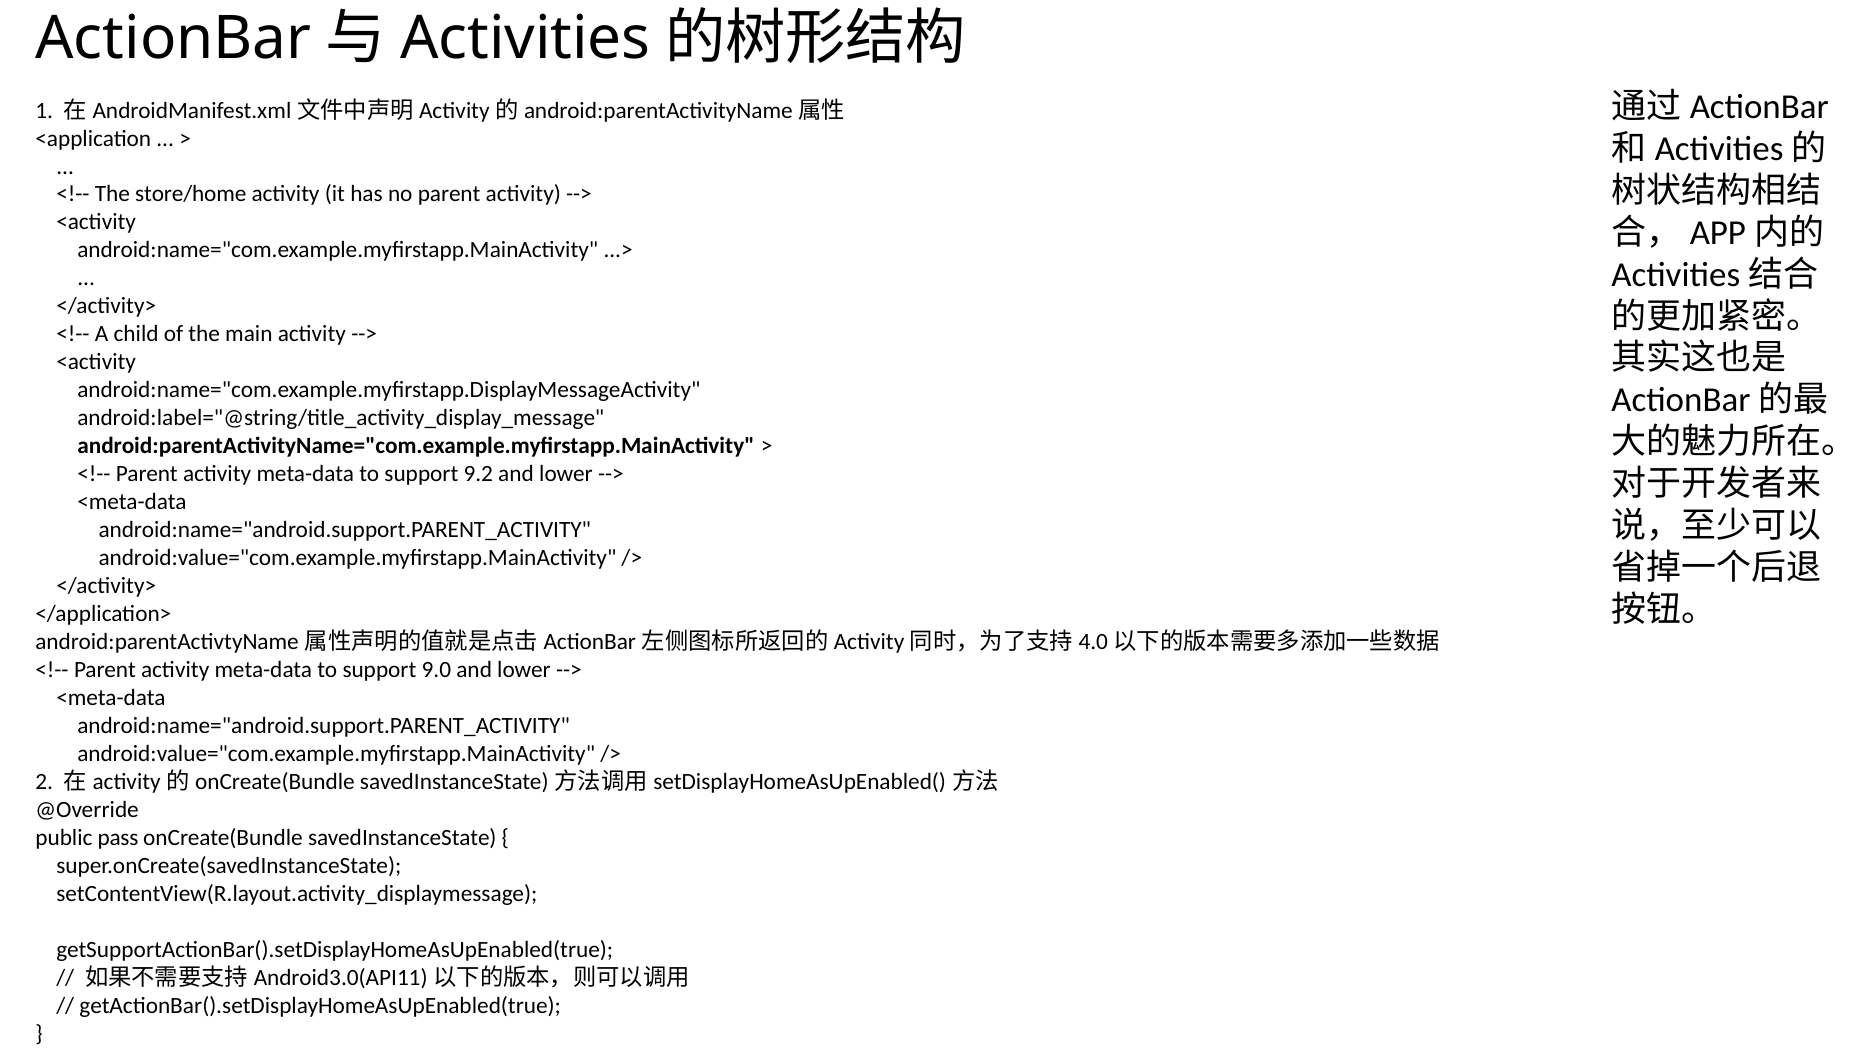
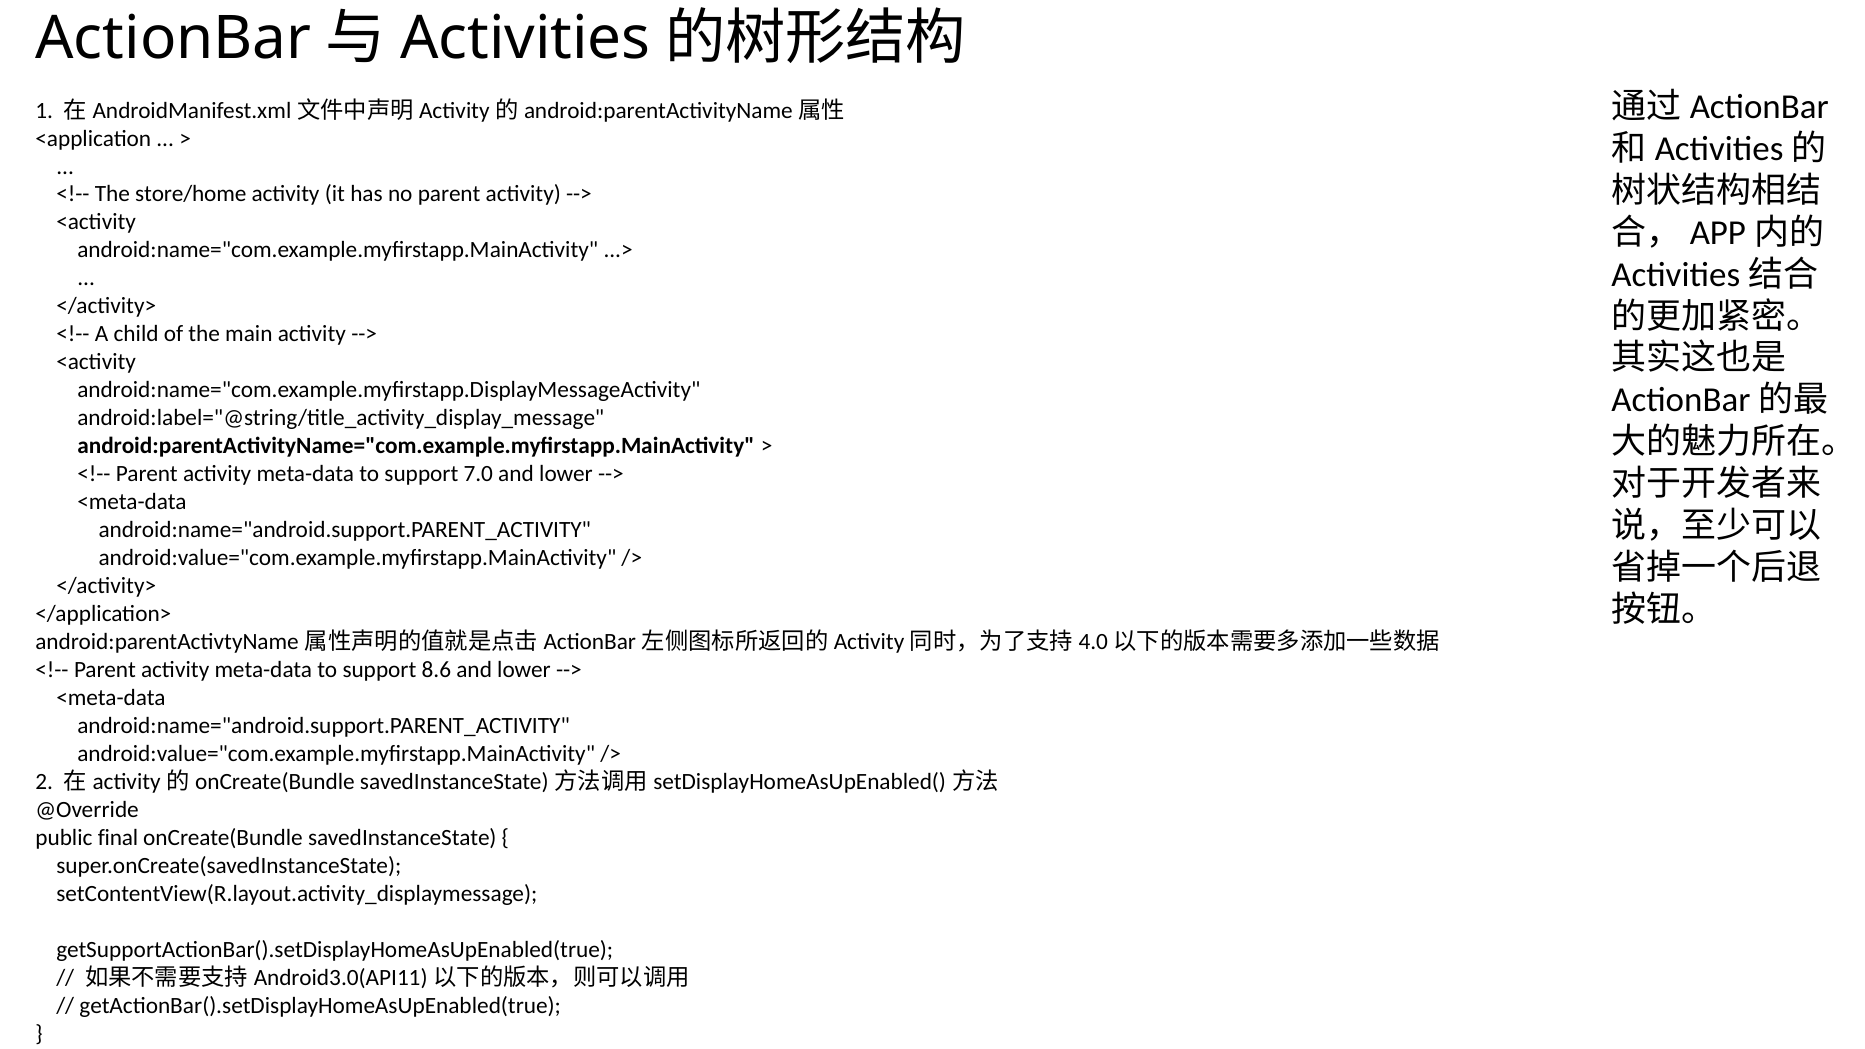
9.2: 9.2 -> 7.0 (478, 474)
9.0: 9.0 -> 8.6 (436, 670)
pass: pass -> final (118, 838)
